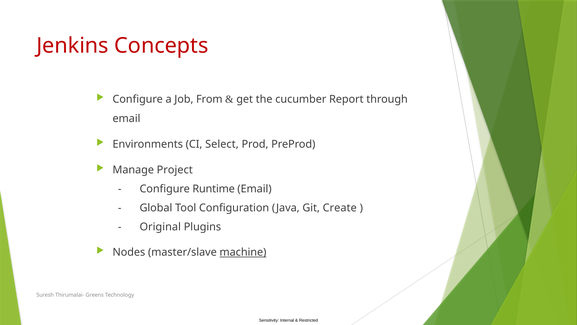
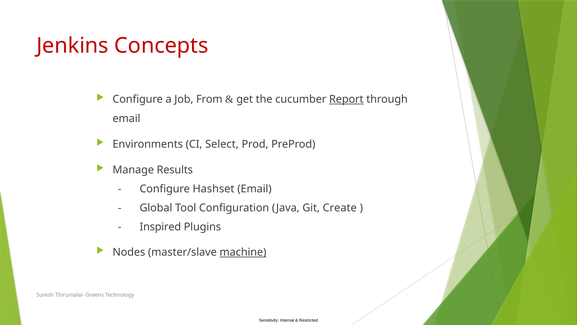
Report underline: none -> present (346, 99)
Project: Project -> Results (175, 170)
Runtime: Runtime -> Hashset (214, 189)
Original: Original -> Inspired (160, 227)
